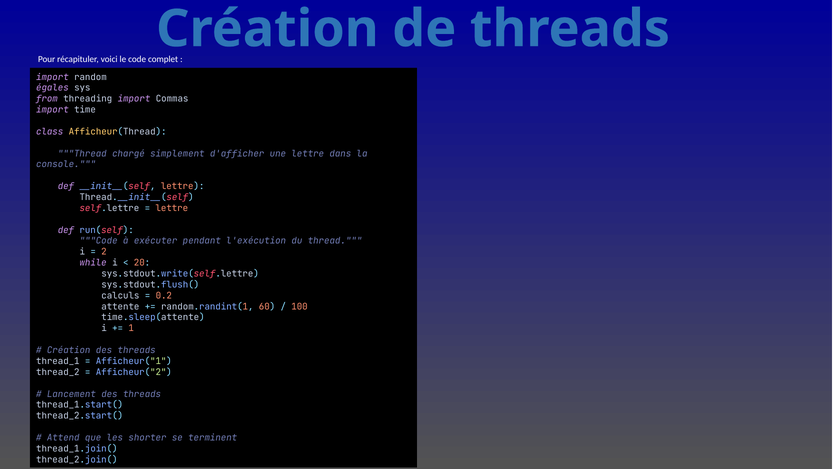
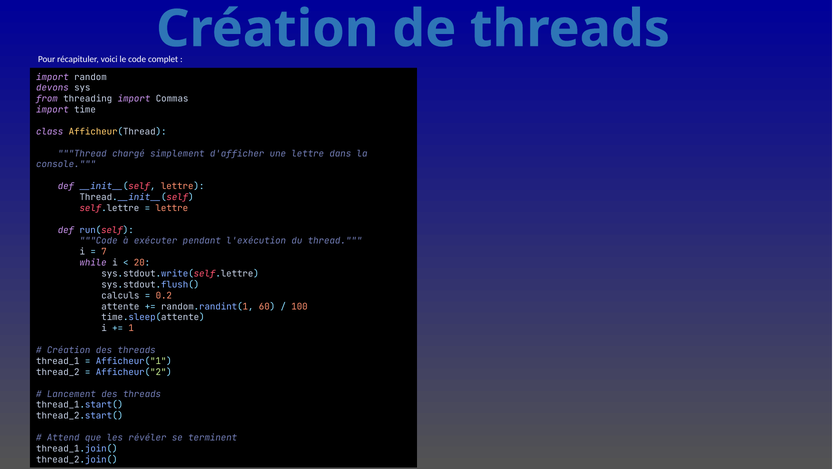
égales: égales -> devons (52, 88)
2: 2 -> 7 (104, 252)
shorter: shorter -> révéler (147, 438)
